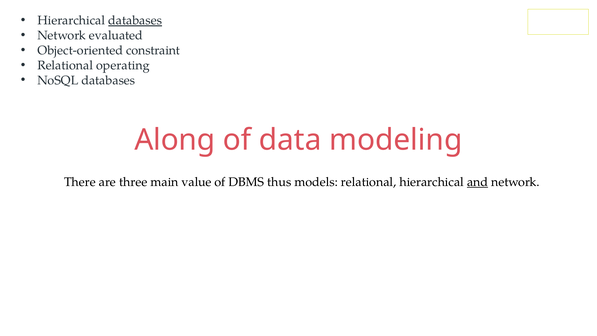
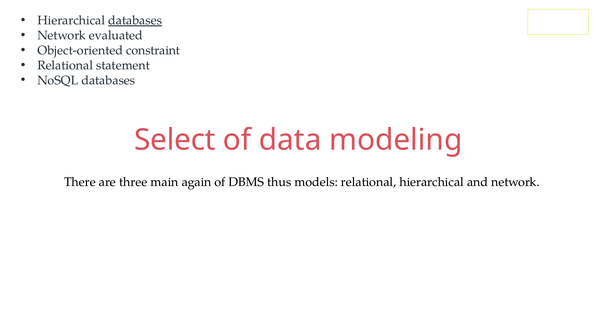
operating: operating -> statement (123, 65)
Along: Along -> Select (175, 140)
value: value -> again (197, 182)
and underline: present -> none (478, 182)
